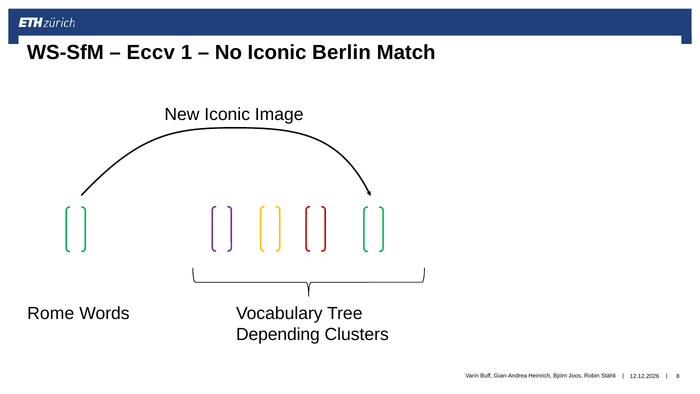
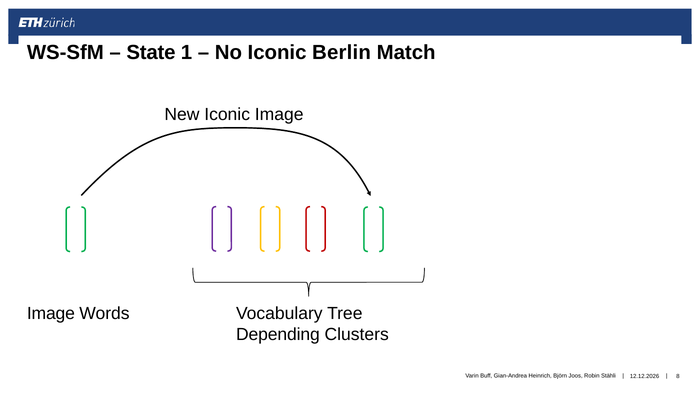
Eccv: Eccv -> State (151, 52)
Rome: Rome -> Image (51, 314)
